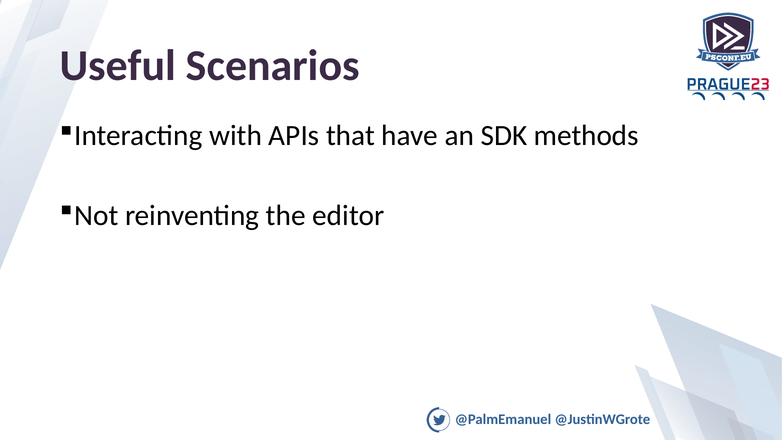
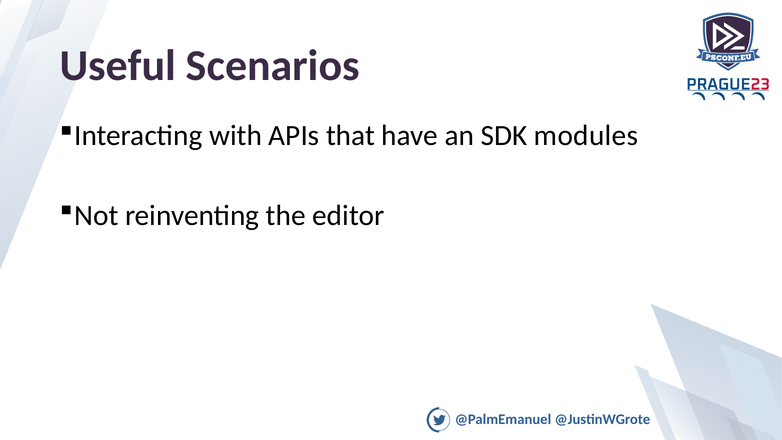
methods: methods -> modules (586, 136)
